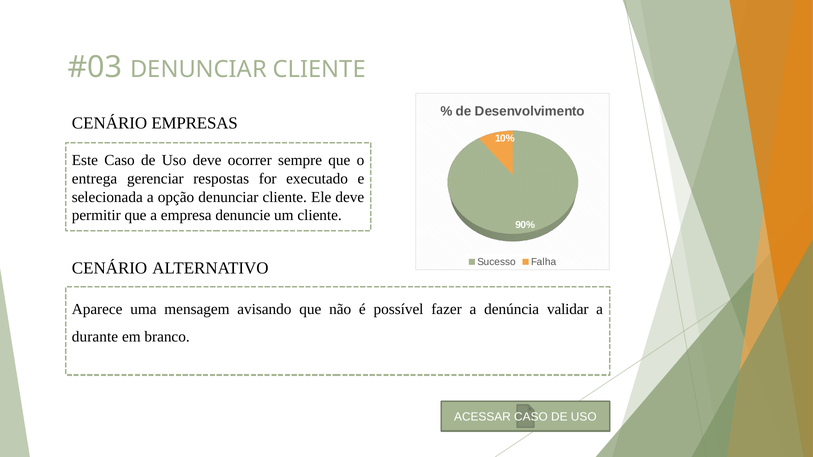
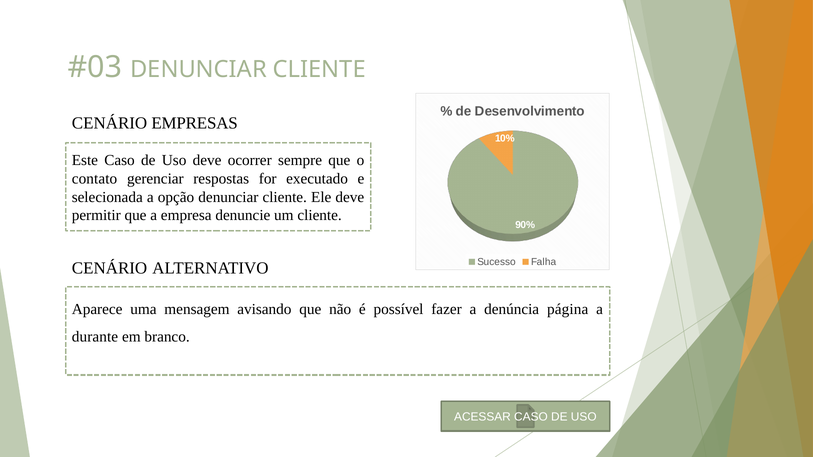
entrega: entrega -> contato (95, 179)
validar: validar -> página (568, 309)
